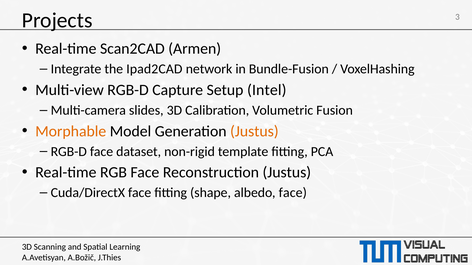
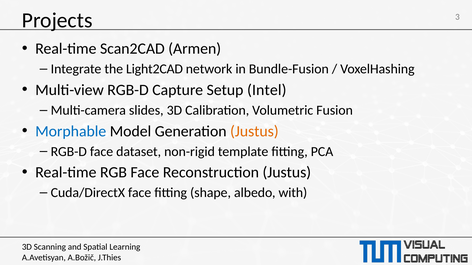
Ipad2CAD: Ipad2CAD -> Light2CAD (154, 69)
Morphable colour: orange -> blue (71, 131)
albedo face: face -> with (293, 193)
